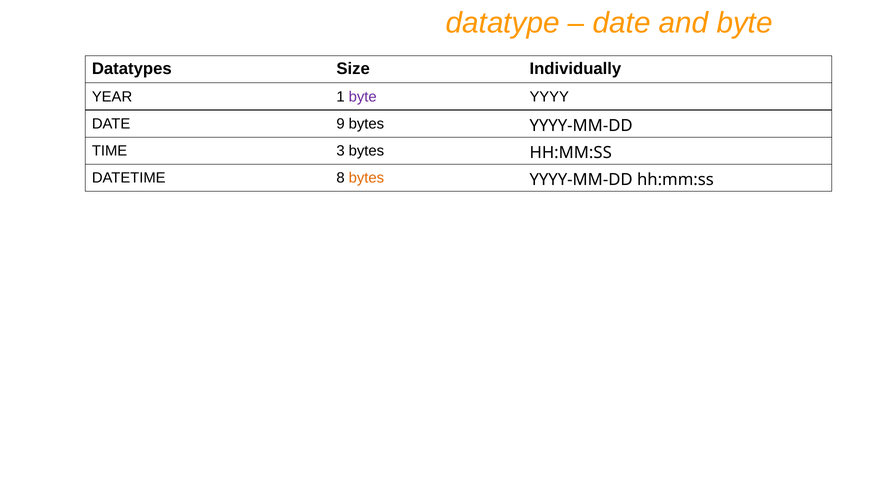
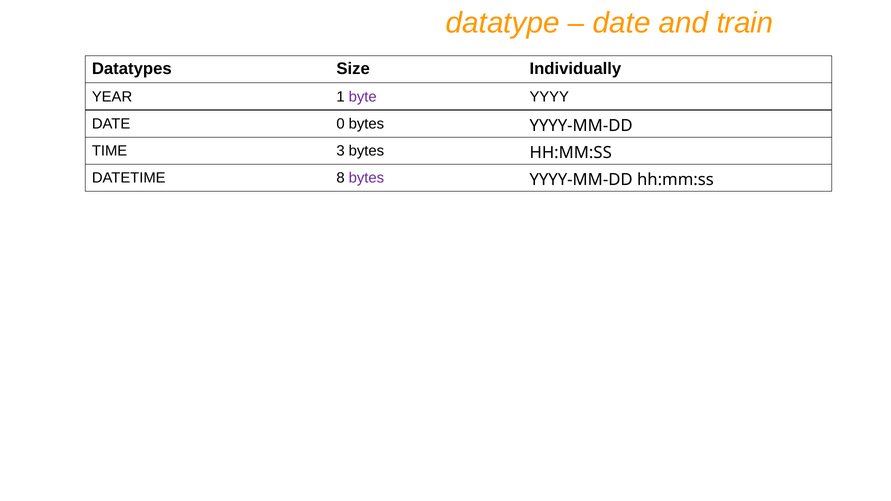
and byte: byte -> train (745, 23)
9: 9 -> 0 (341, 124)
bytes colour: orange -> purple (366, 178)
